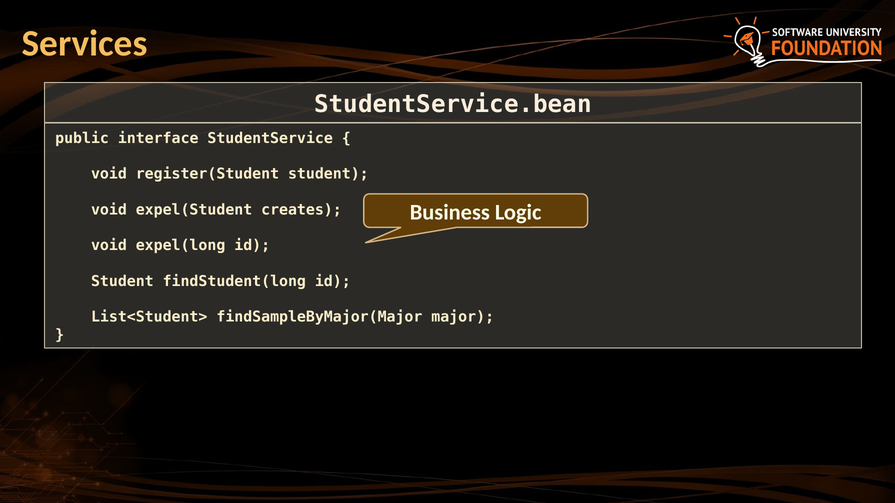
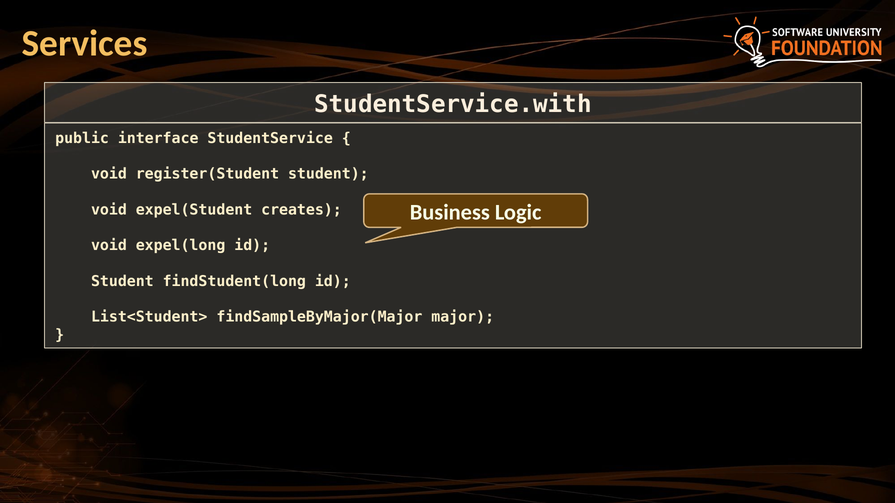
StudentService.bean: StudentService.bean -> StudentService.with (453, 104)
